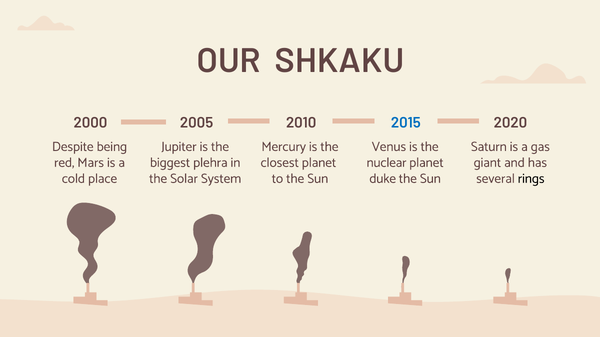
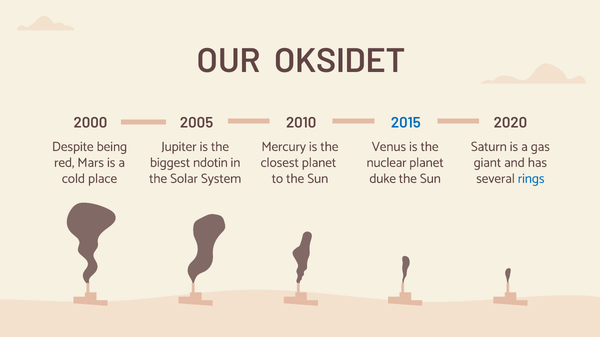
SHKAKU: SHKAKU -> OKSIDET (340, 61)
plehra: plehra -> ndotin (210, 163)
rings colour: black -> blue (531, 179)
